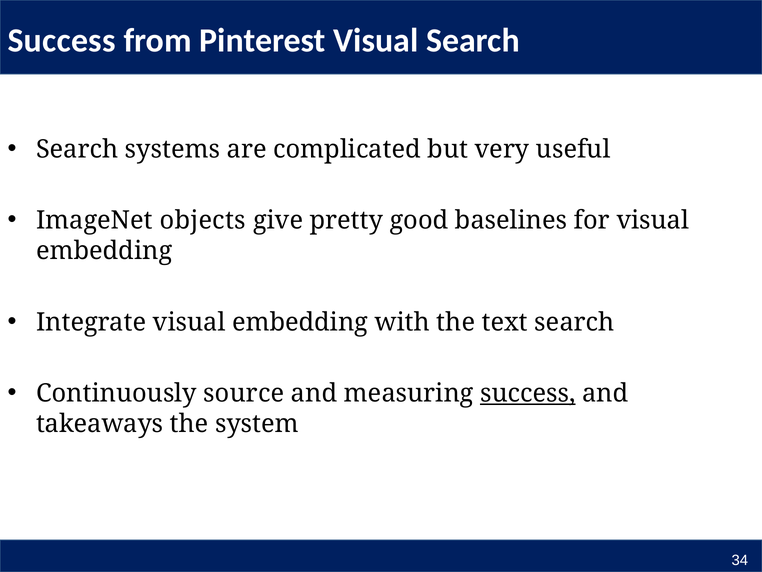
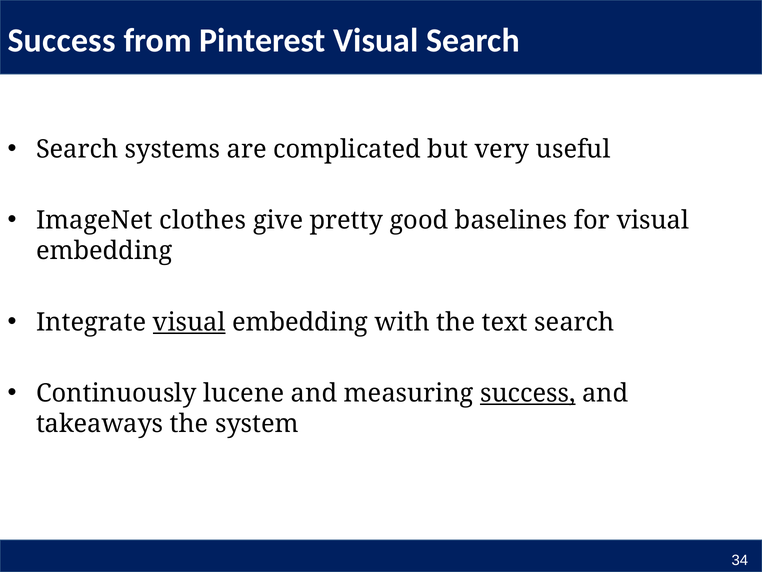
objects: objects -> clothes (203, 220)
visual underline: none -> present (189, 322)
source: source -> lucene (244, 393)
